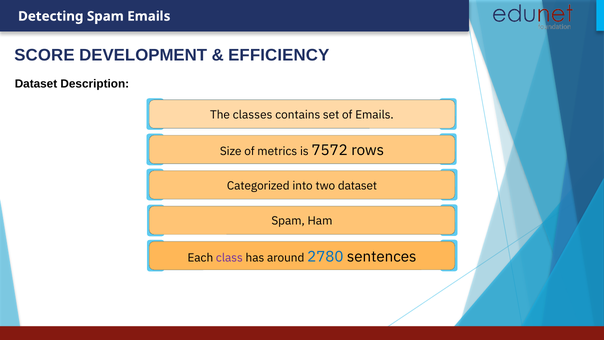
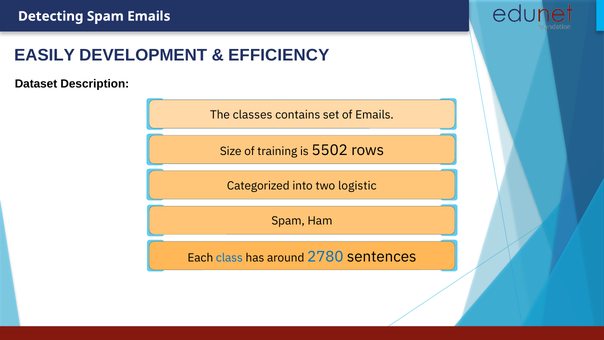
SCORE: SCORE -> EASILY (44, 55)
metrics: metrics -> training (277, 151)
7572: 7572 -> 5502 (330, 150)
two dataset: dataset -> logistic (357, 186)
class colour: purple -> blue (229, 258)
